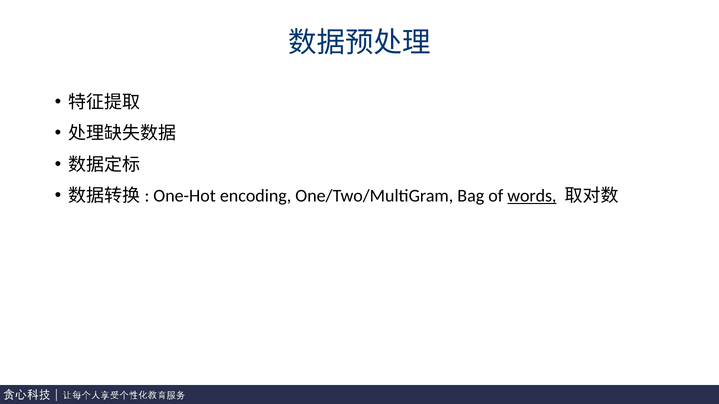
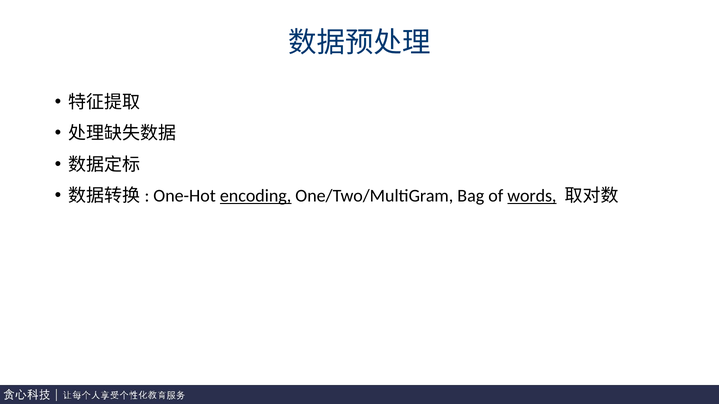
encoding underline: none -> present (256, 196)
